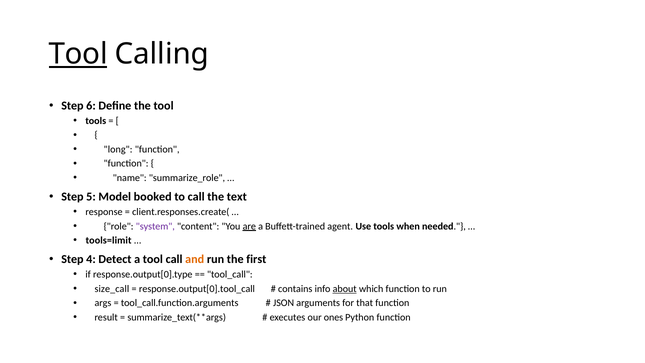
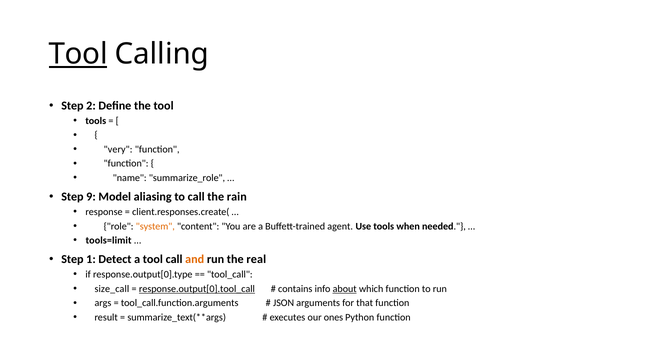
6: 6 -> 2 (91, 105)
long: long -> very (118, 149)
5: 5 -> 9 (91, 196)
booked: booked -> aliasing (153, 196)
text: text -> rain (237, 196)
system colour: purple -> orange (155, 226)
are underline: present -> none (249, 226)
4: 4 -> 1 (91, 259)
first: first -> real (256, 259)
response.output[0].tool_call underline: none -> present (197, 289)
